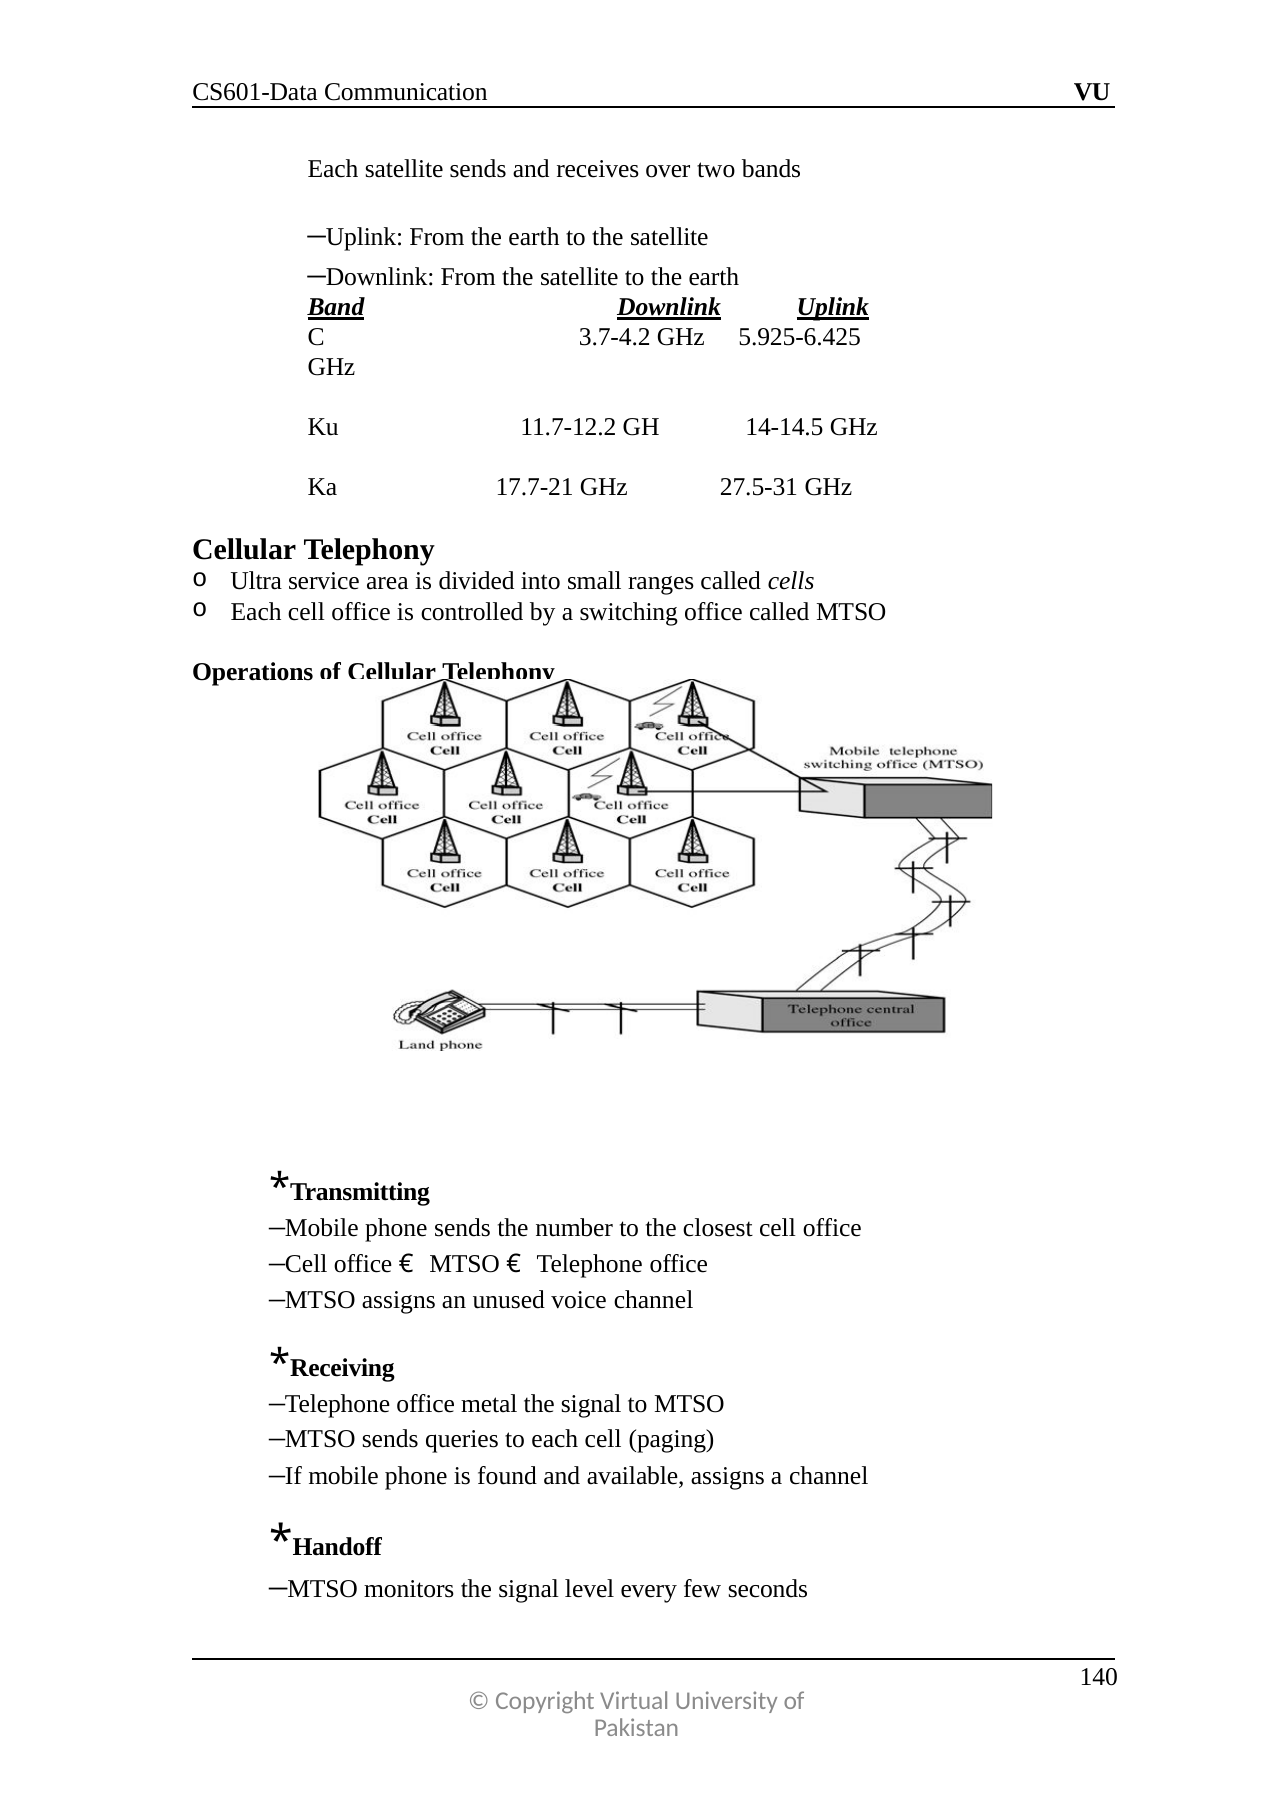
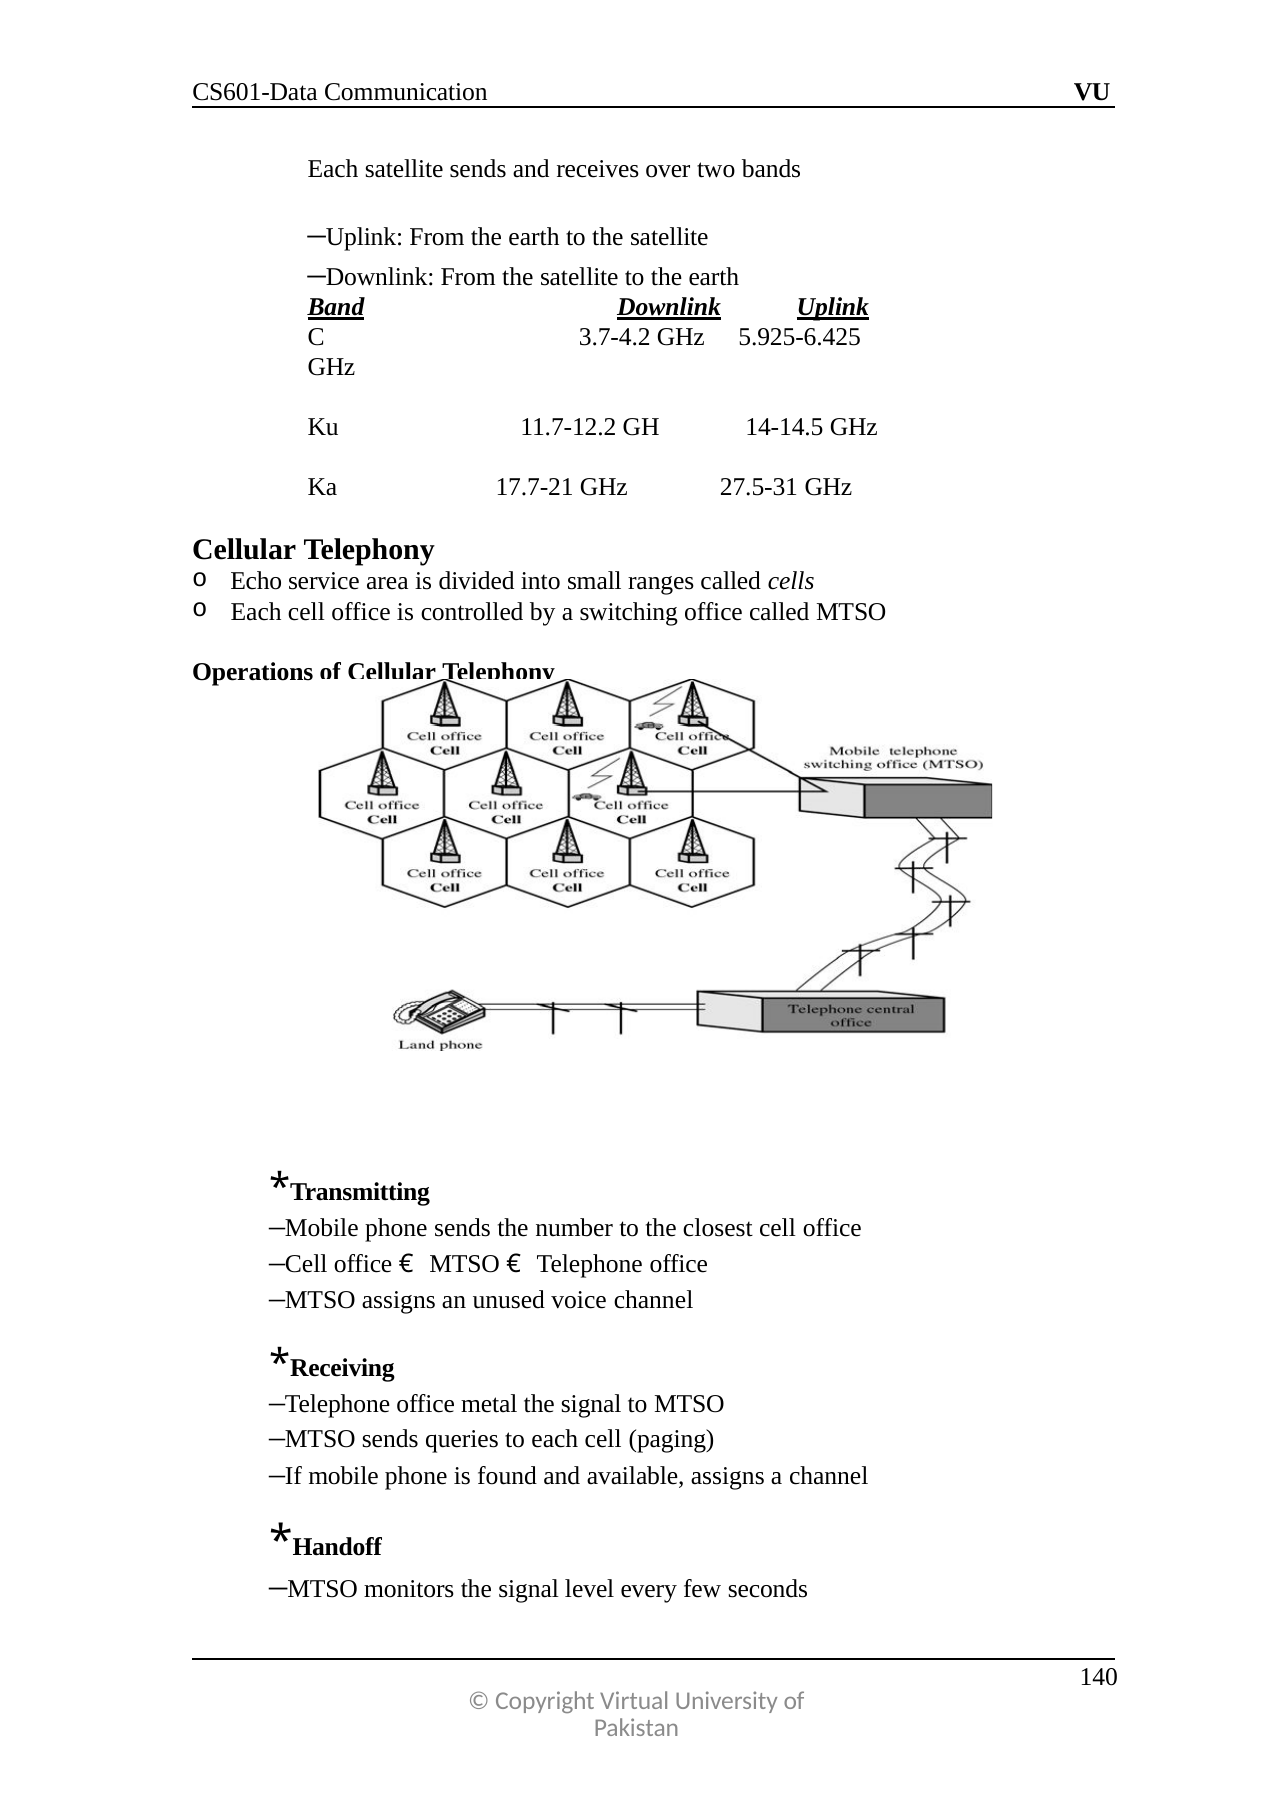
Ultra: Ultra -> Echo (256, 582)
